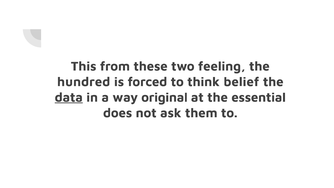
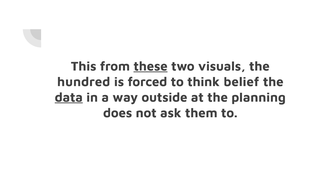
these underline: none -> present (151, 66)
feeling: feeling -> visuals (222, 66)
original: original -> outside (164, 97)
essential: essential -> planning (259, 97)
